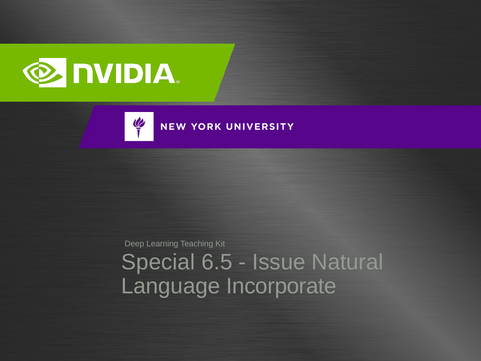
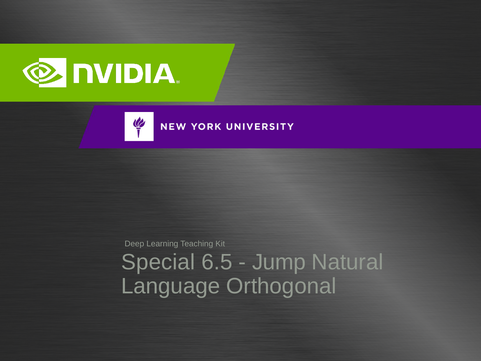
Issue: Issue -> Jump (279, 262)
Incorporate: Incorporate -> Orthogonal (281, 286)
